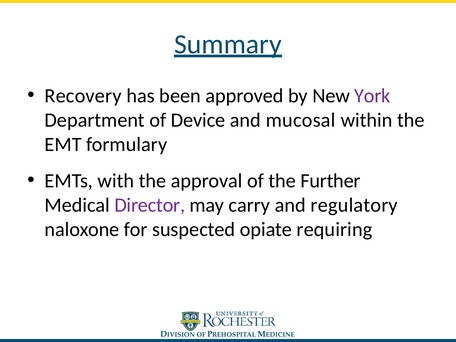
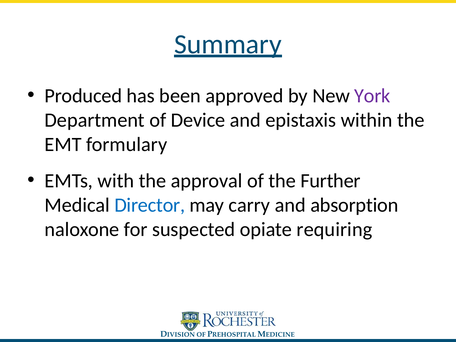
Recovery: Recovery -> Produced (83, 96)
mucosal: mucosal -> epistaxis (301, 120)
Director colour: purple -> blue (150, 205)
regulatory: regulatory -> absorption (354, 205)
